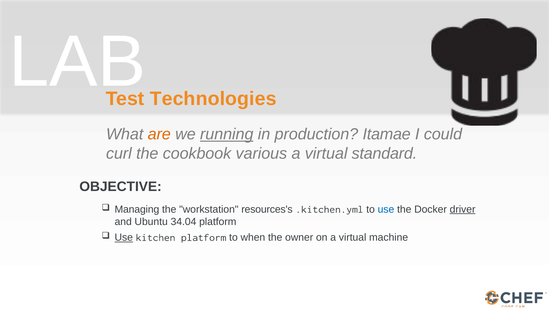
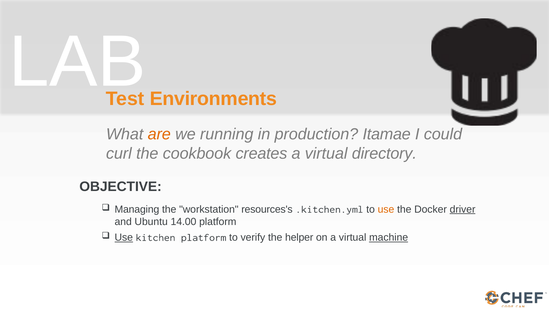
Technologies: Technologies -> Environments (213, 99)
running underline: present -> none (227, 134)
various: various -> creates (261, 153)
standard: standard -> directory (384, 153)
use colour: blue -> orange (386, 209)
34.04: 34.04 -> 14.00 (183, 222)
when: when -> verify (253, 237)
owner: owner -> helper (299, 237)
machine underline: none -> present (389, 237)
